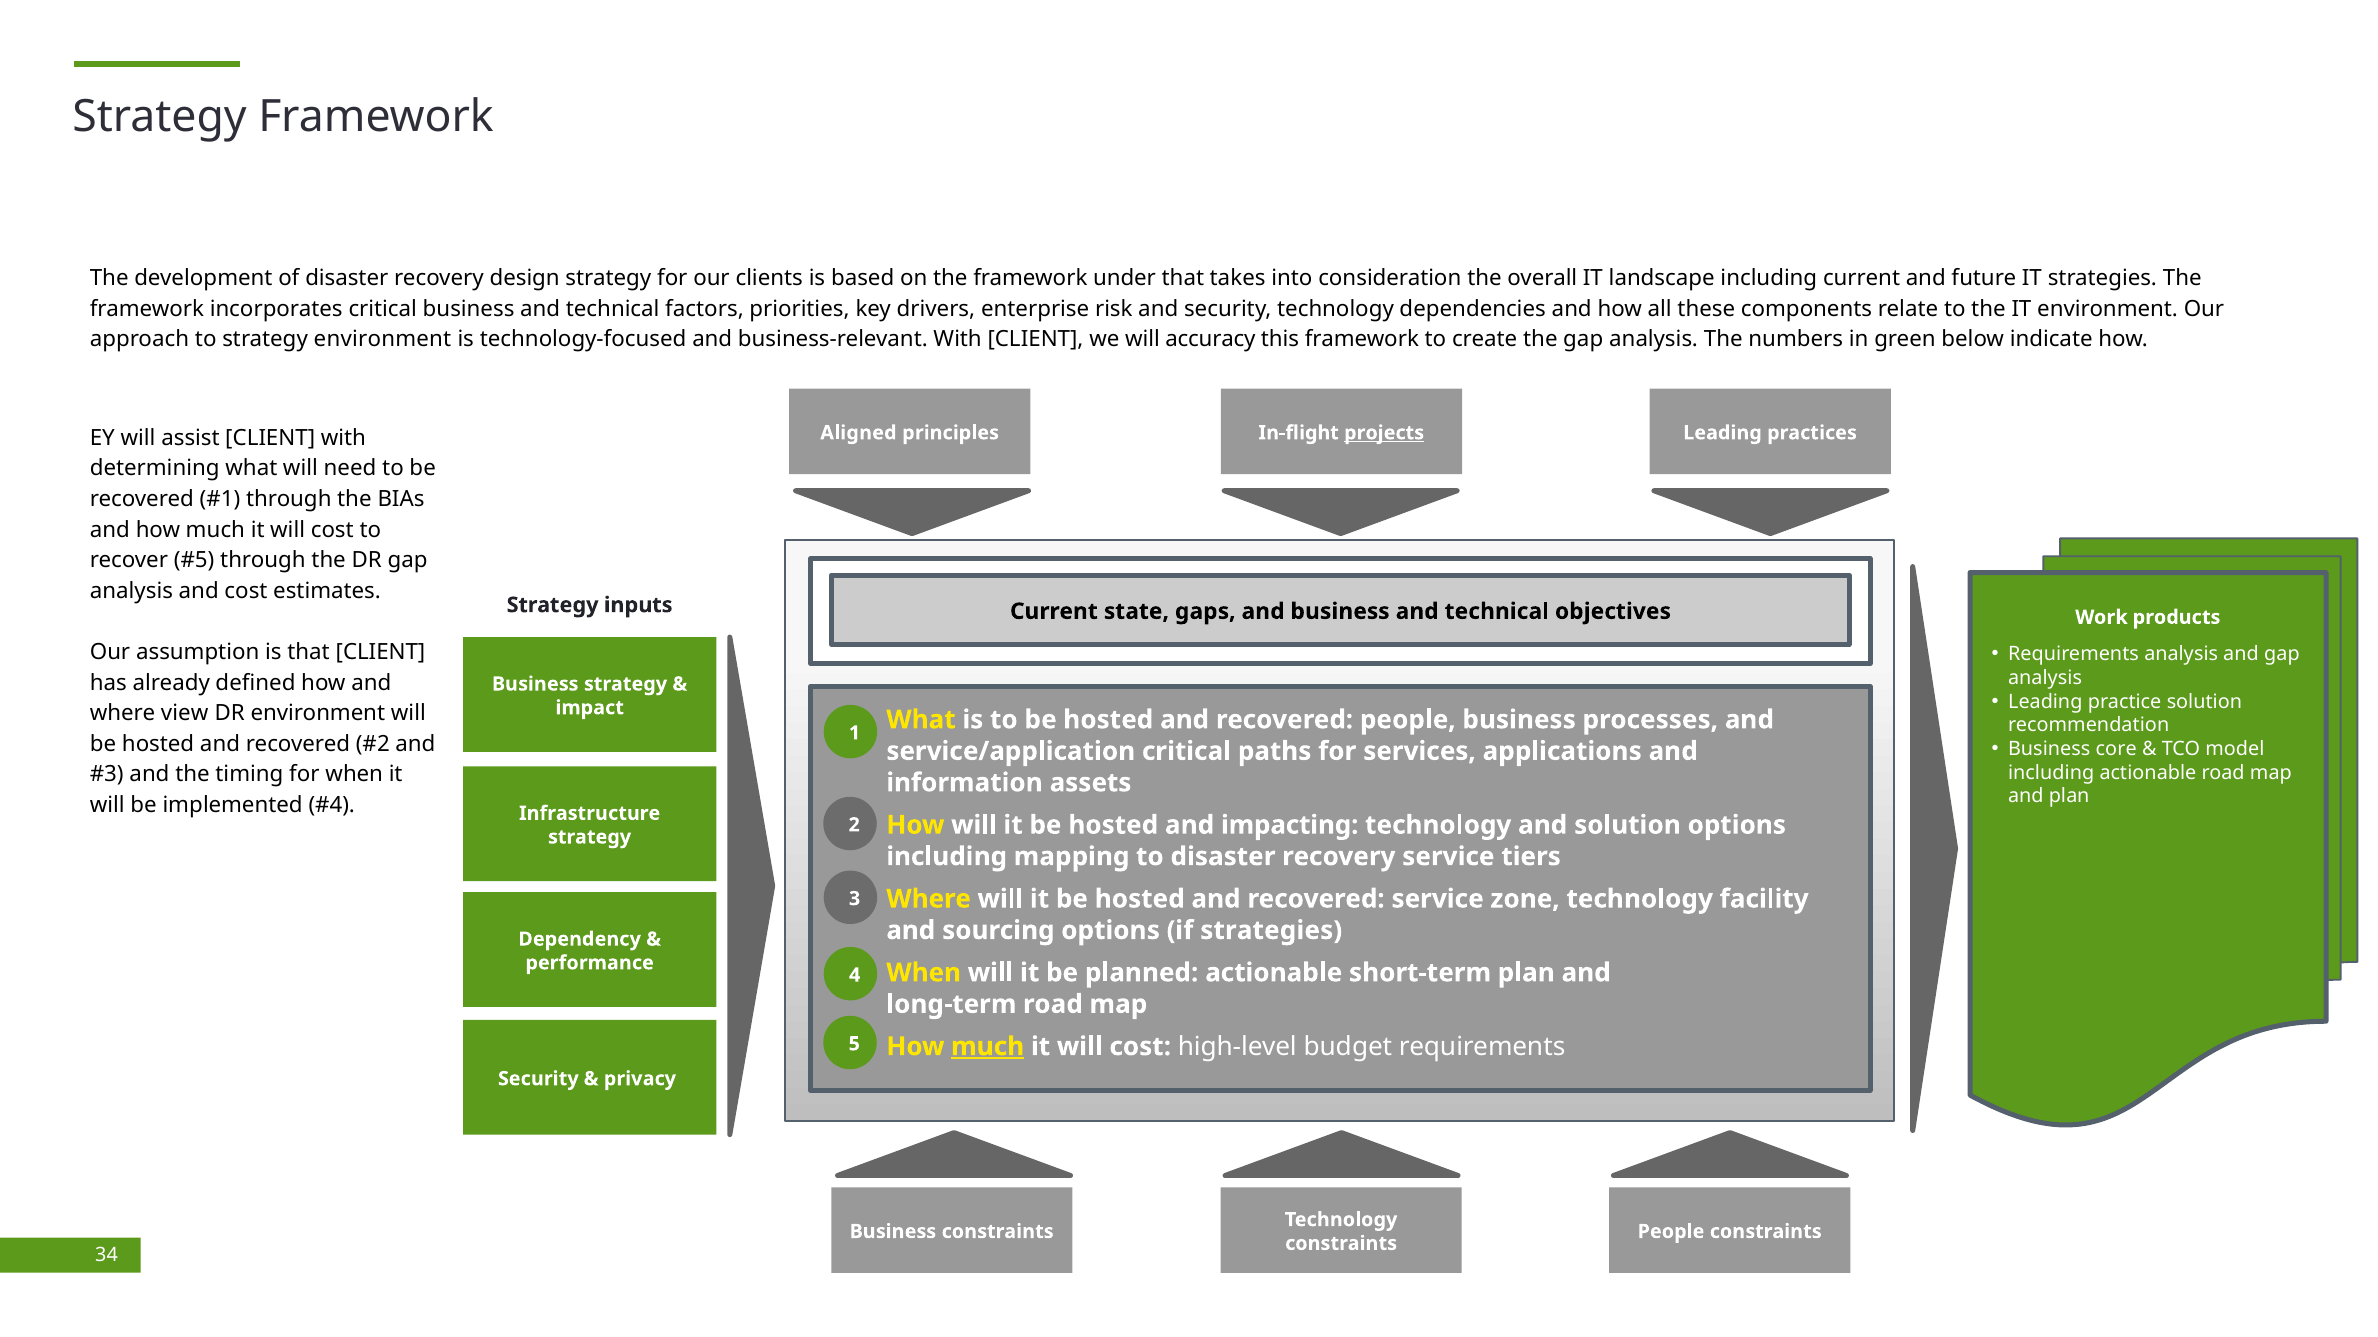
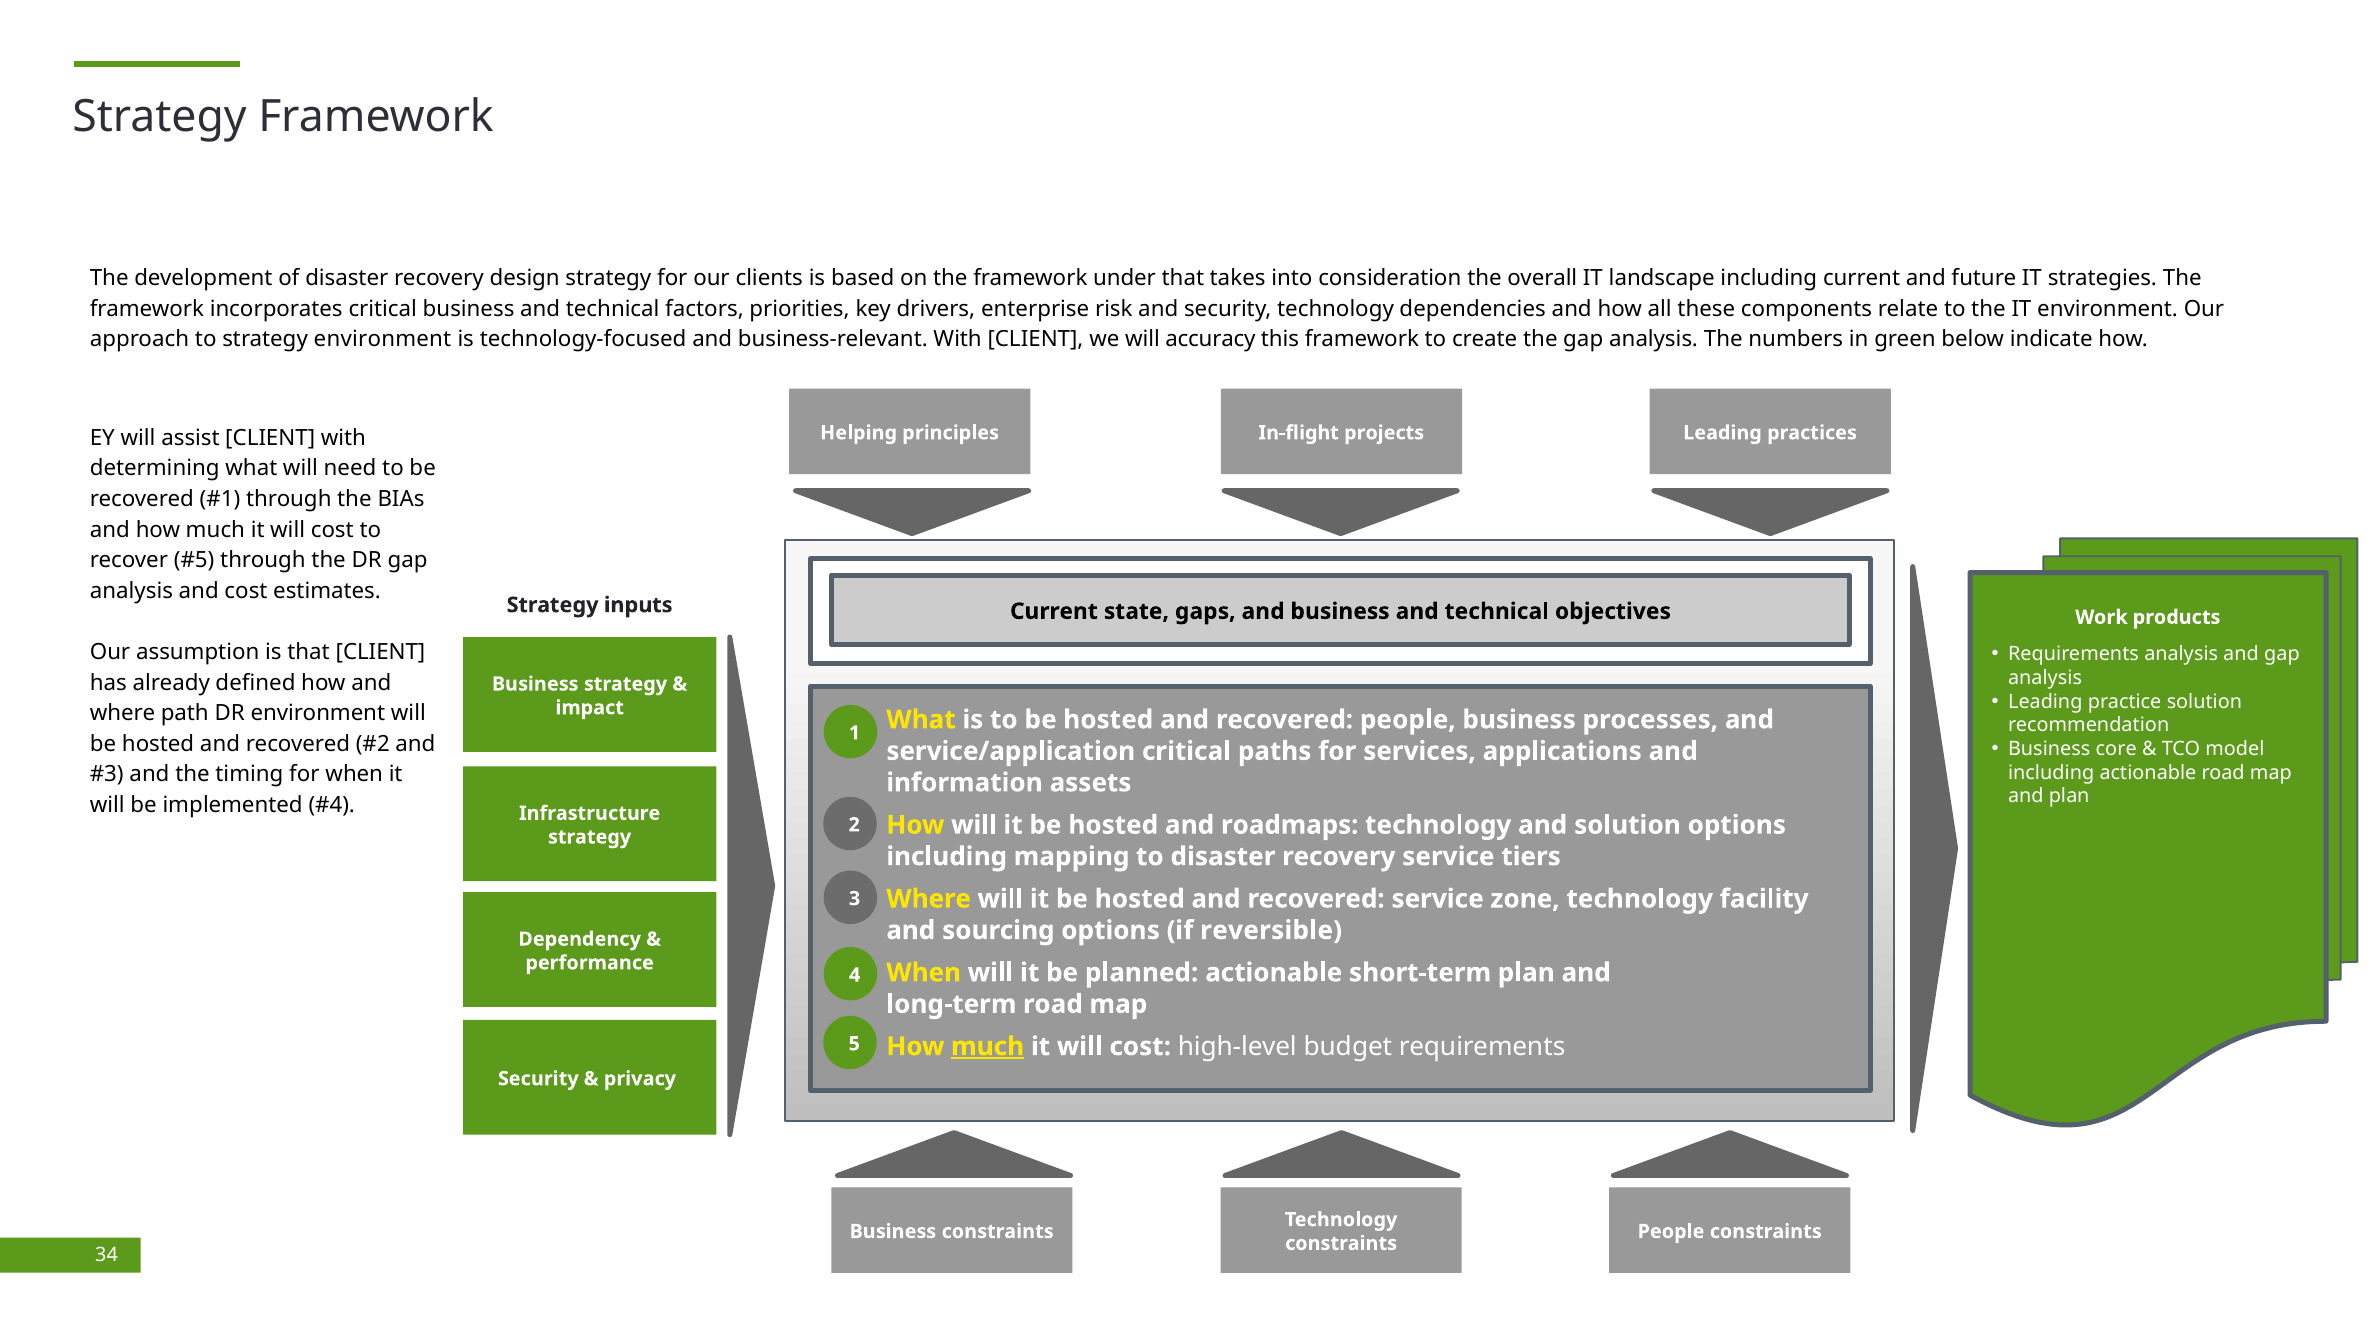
Aligned: Aligned -> Helping (859, 433)
projects underline: present -> none (1384, 433)
view: view -> path (185, 713)
impacting: impacting -> roadmaps (1290, 825)
if strategies: strategies -> reversible (1271, 930)
